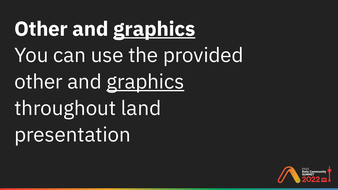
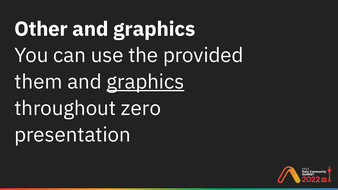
graphics underline: present -> none (154, 29)
other: other -> them (38, 82)
land: land -> zero (141, 108)
